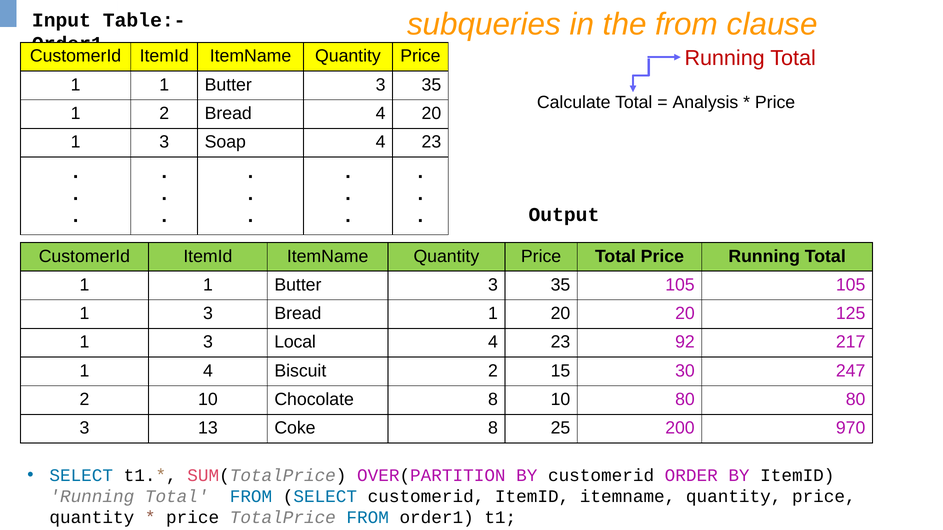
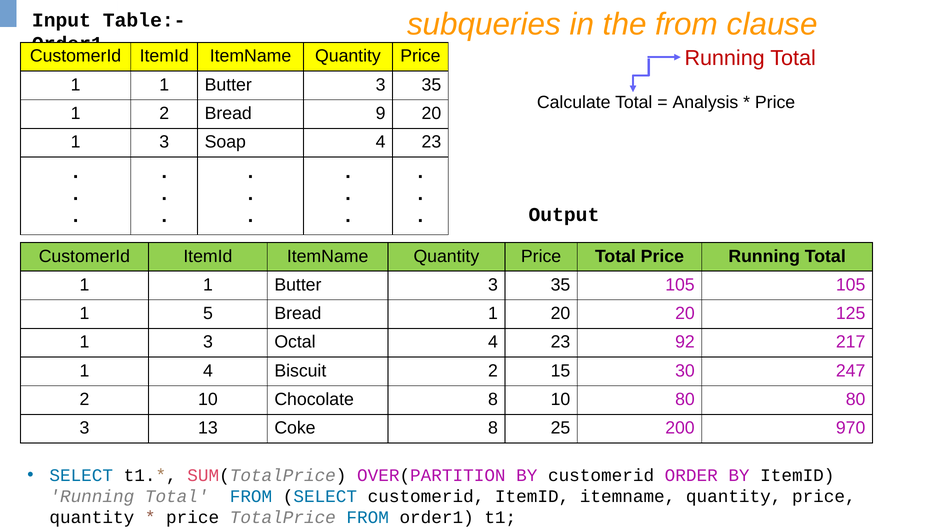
Bread 4: 4 -> 9 (381, 114)
3: 3 -> 5 (208, 314)
Local: Local -> Octal (295, 342)
